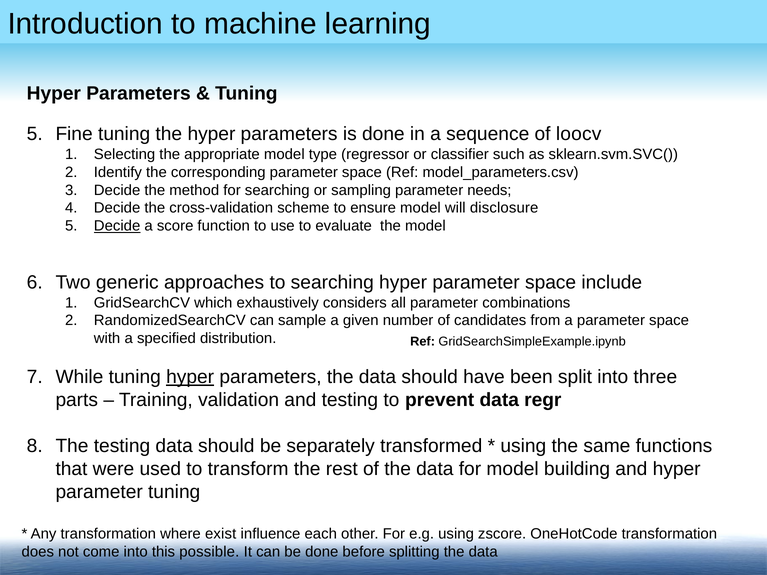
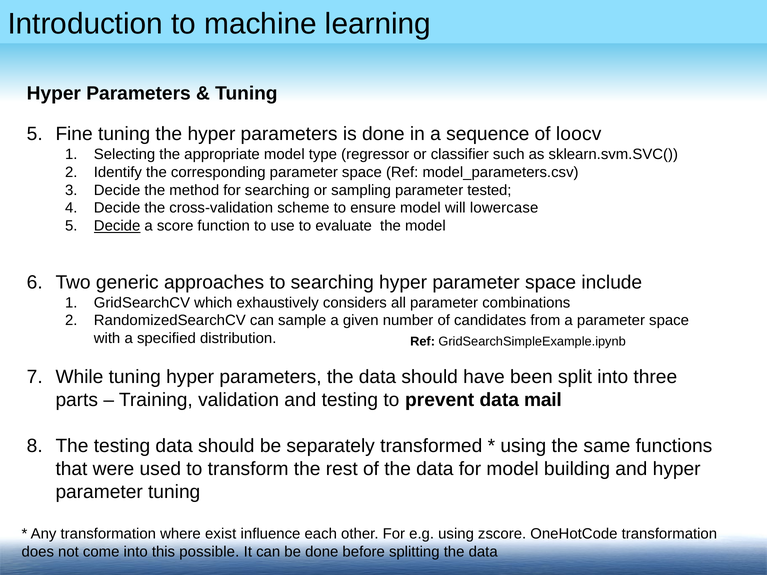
needs: needs -> tested (489, 190)
disclosure: disclosure -> lowercase (504, 208)
hyper underline: present -> none (190, 377)
regr: regr -> mail (543, 400)
